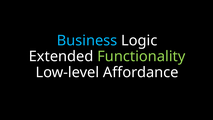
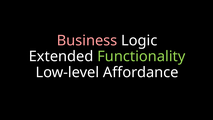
Business colour: light blue -> pink (87, 41)
